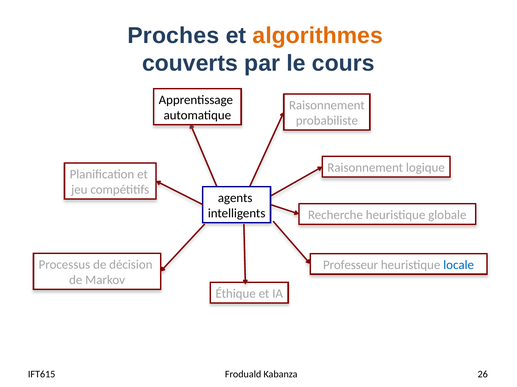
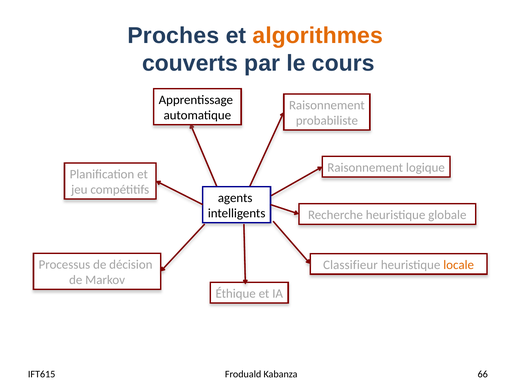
Professeur: Professeur -> Classifieur (350, 265)
locale colour: blue -> orange (459, 265)
26: 26 -> 66 (483, 375)
